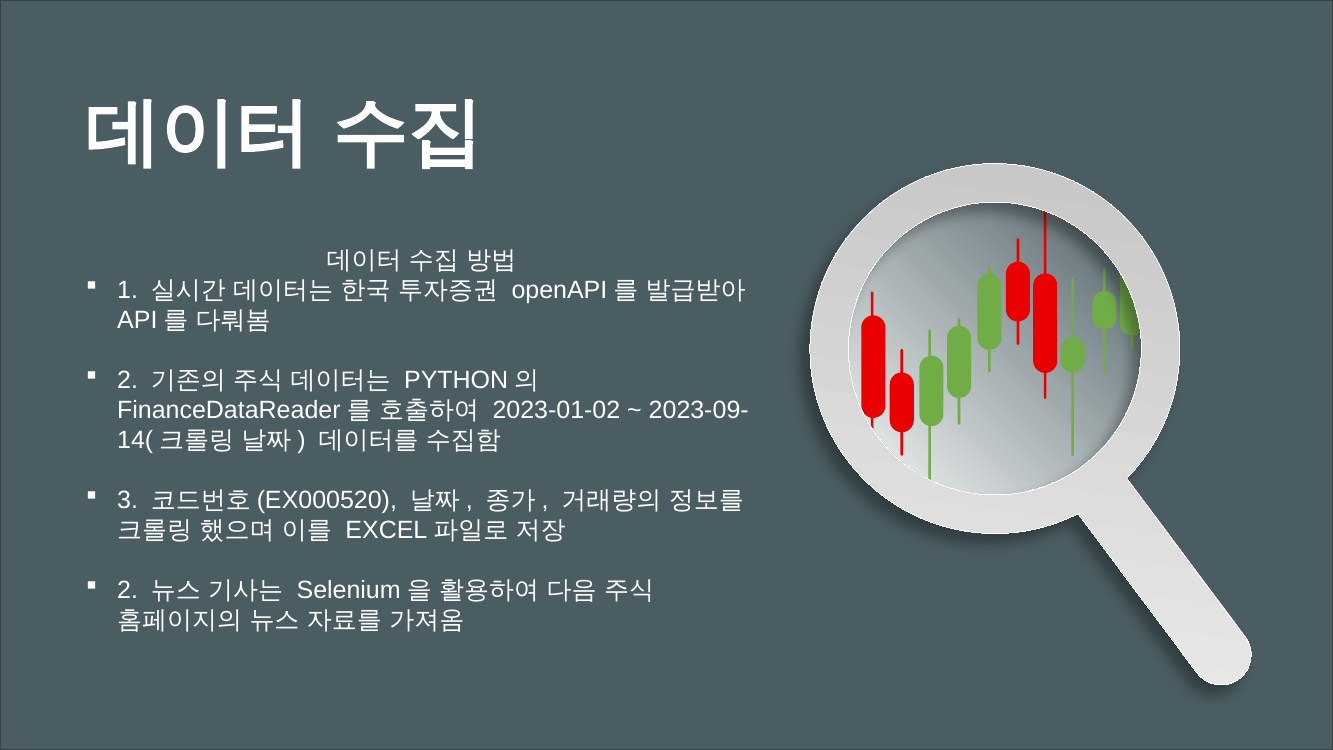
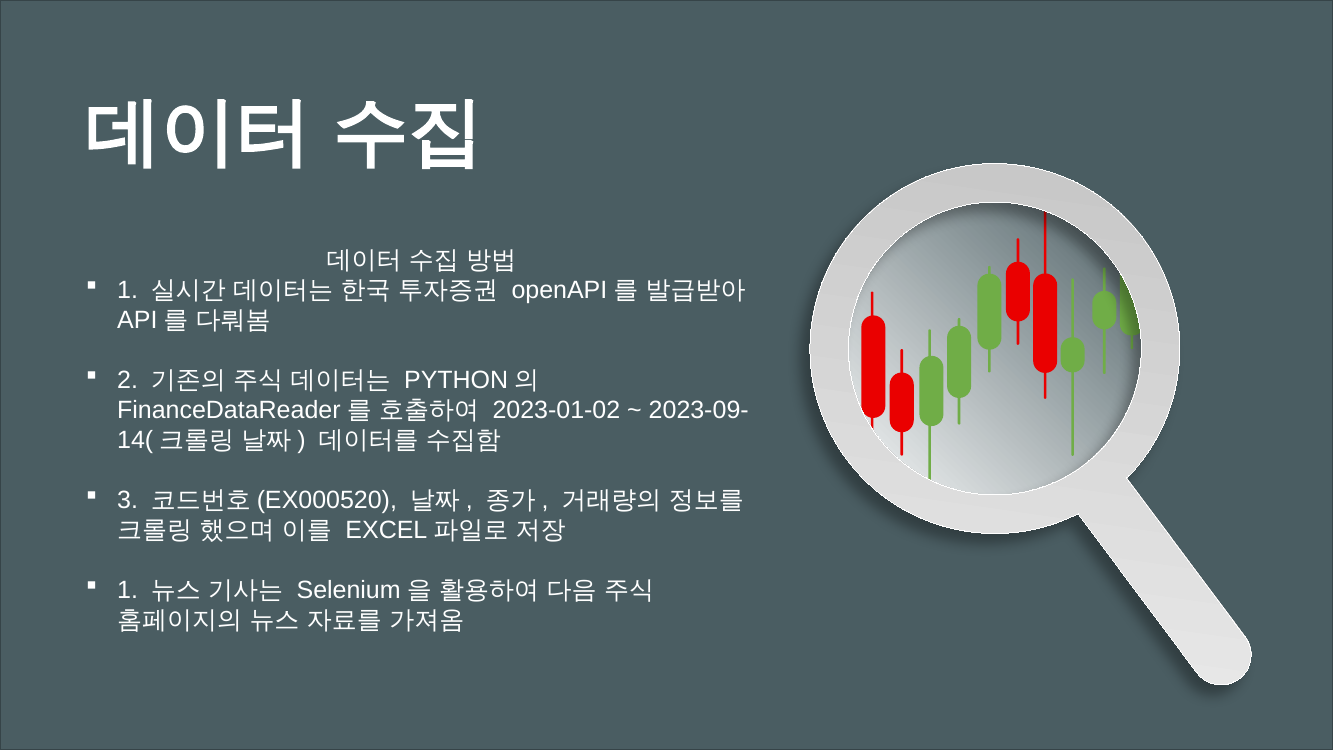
2: 2 -> 1 (128, 590)
